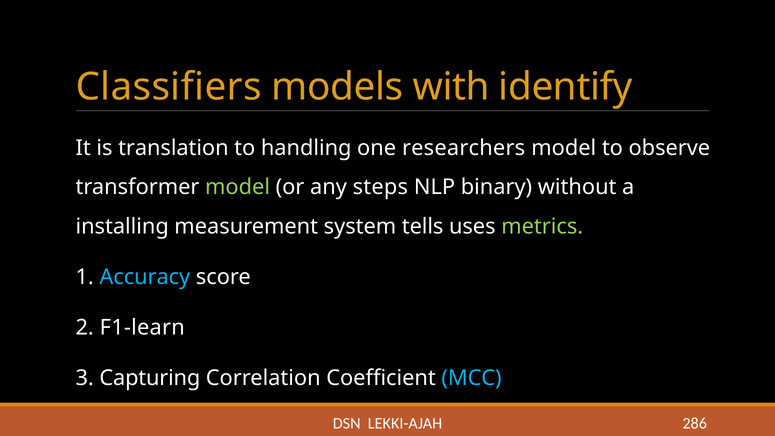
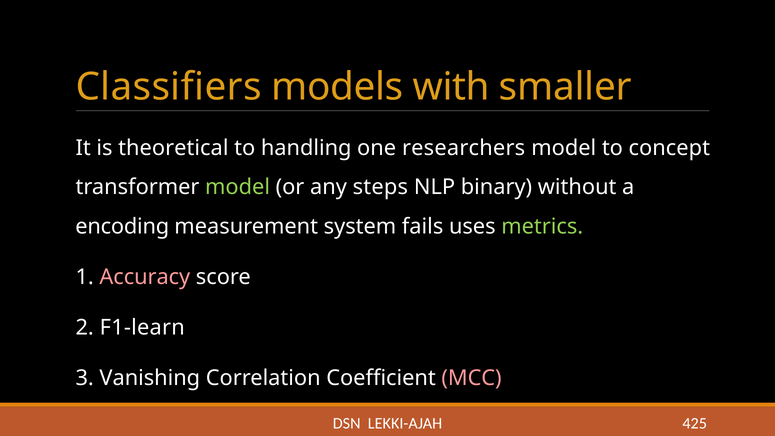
identify: identify -> smaller (565, 87)
translation: translation -> theoretical (173, 148)
observe: observe -> concept (669, 148)
installing: installing -> encoding (122, 226)
tells: tells -> fails (423, 226)
Accuracy colour: light blue -> pink (145, 277)
Capturing: Capturing -> Vanishing (150, 378)
MCC colour: light blue -> pink (472, 378)
286: 286 -> 425 (695, 423)
